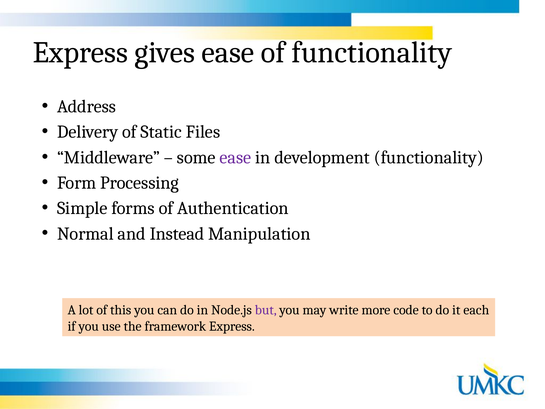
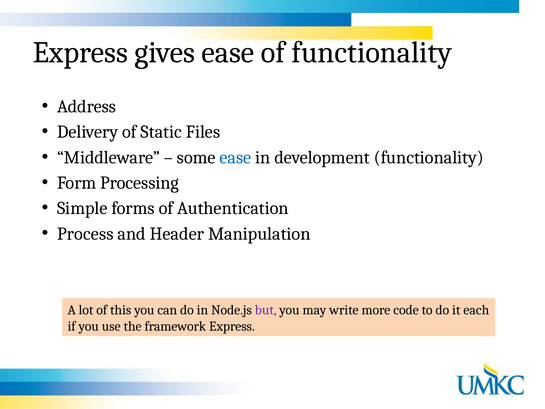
ease colour: purple -> blue (235, 157)
Normal: Normal -> Process (85, 234)
Instead: Instead -> Header (177, 234)
